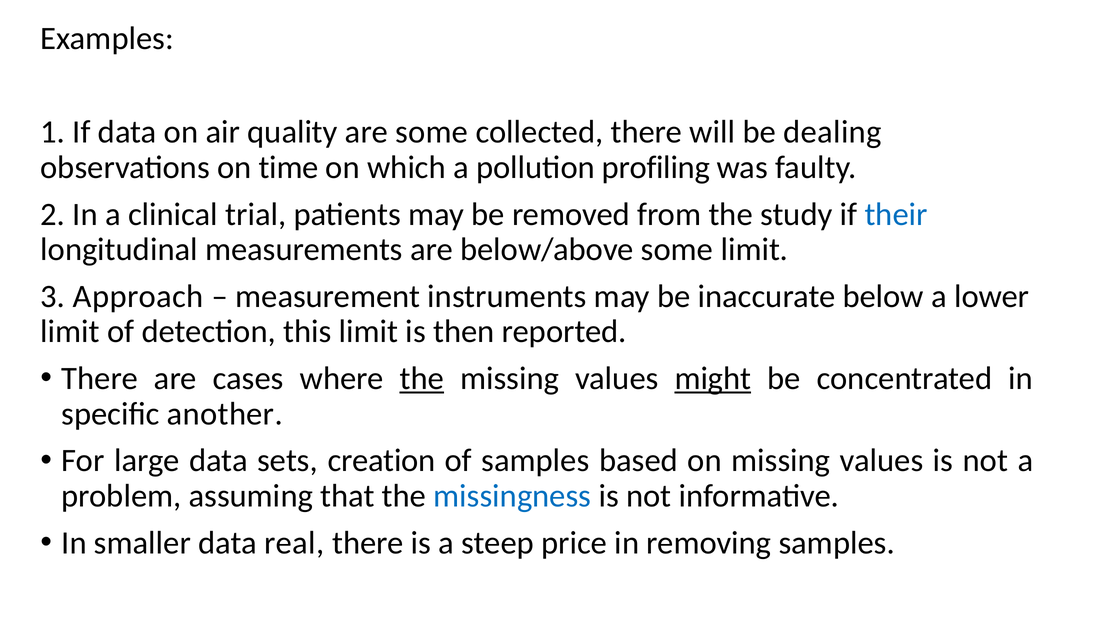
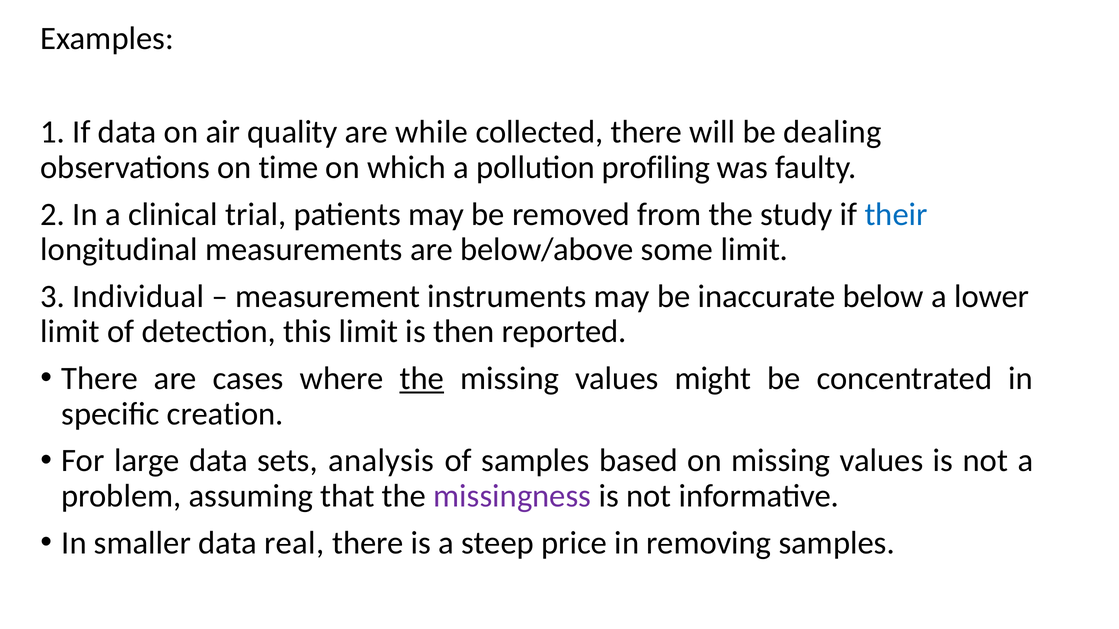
are some: some -> while (432, 132)
Approach: Approach -> Individual (138, 297)
might underline: present -> none (713, 379)
another: another -> creation (225, 414)
creation: creation -> analysis (381, 461)
missingness colour: blue -> purple (512, 496)
